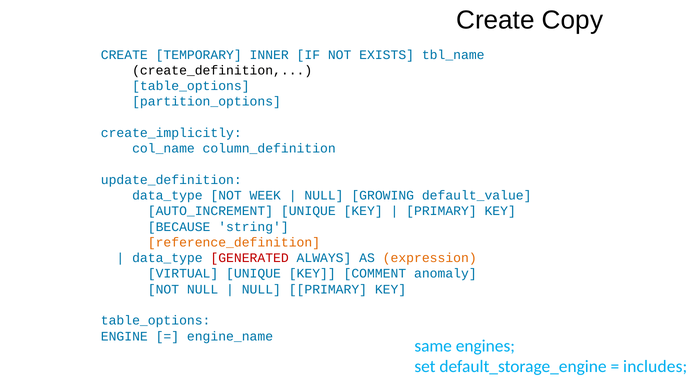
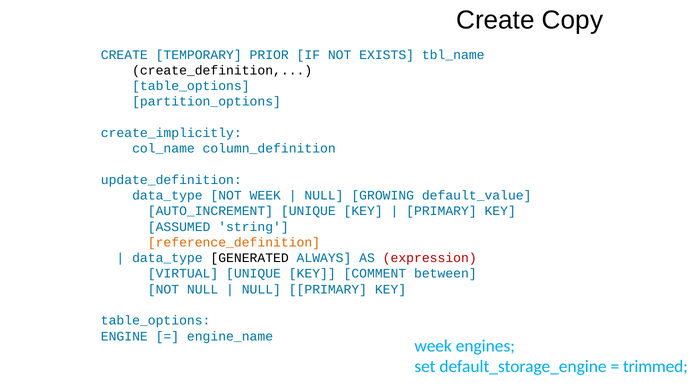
INNER: INNER -> PRIOR (269, 55)
BECAUSE: BECAUSE -> ASSUMED (179, 227)
GENERATED colour: red -> black (250, 258)
expression colour: orange -> red (430, 258)
anomaly: anomaly -> between (445, 274)
same: same -> week (433, 346)
includes: includes -> trimmed (655, 367)
